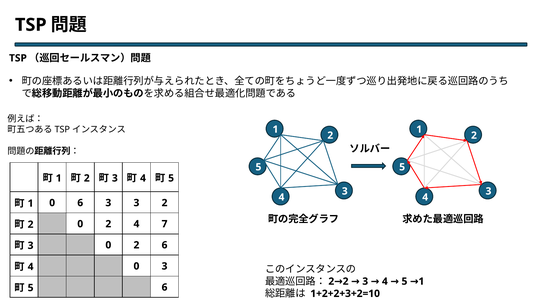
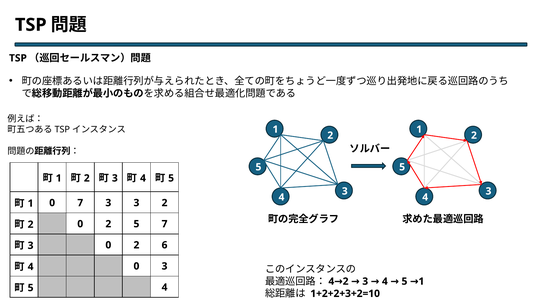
0 6: 6 -> 7 (80, 203)
2 4: 4 -> 5 (136, 224)
2: 2 -> 4 (331, 281)
5 6: 6 -> 4 (165, 287)
